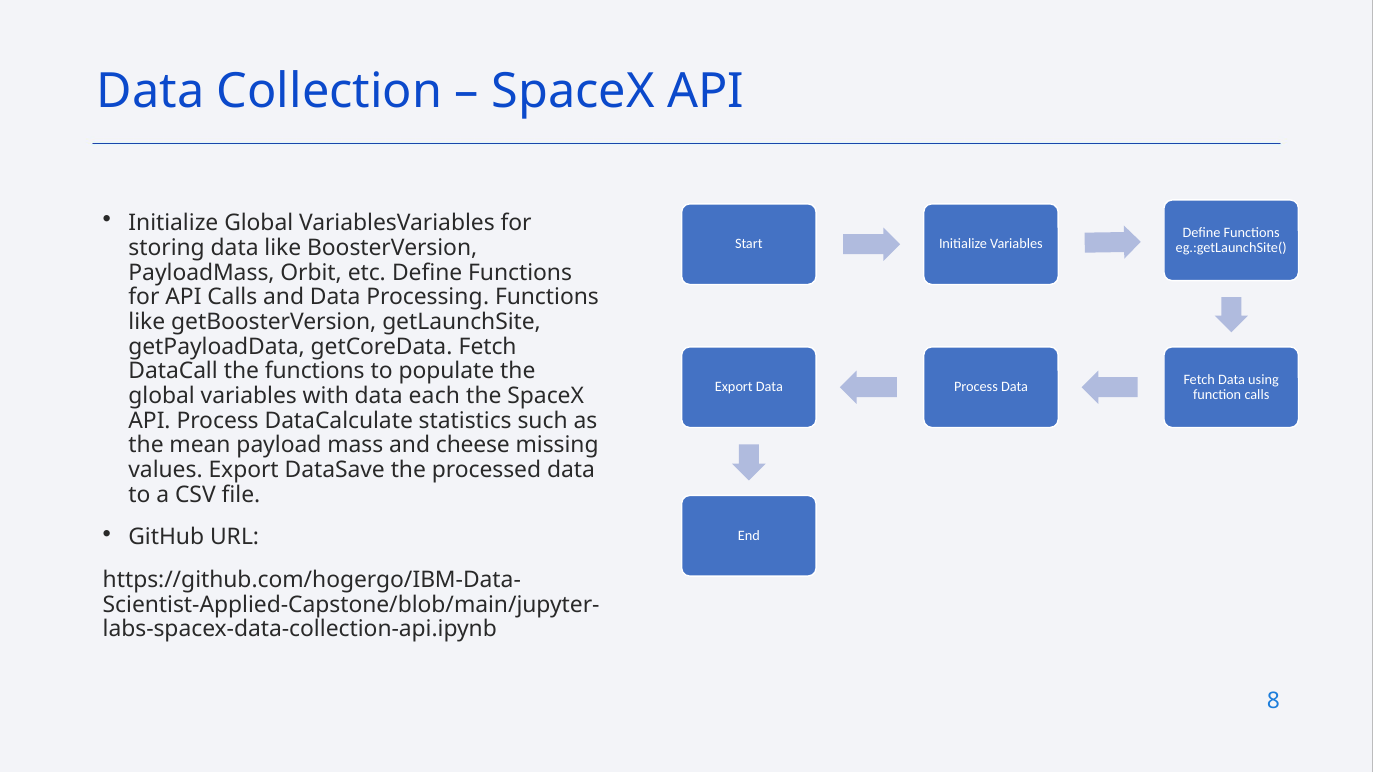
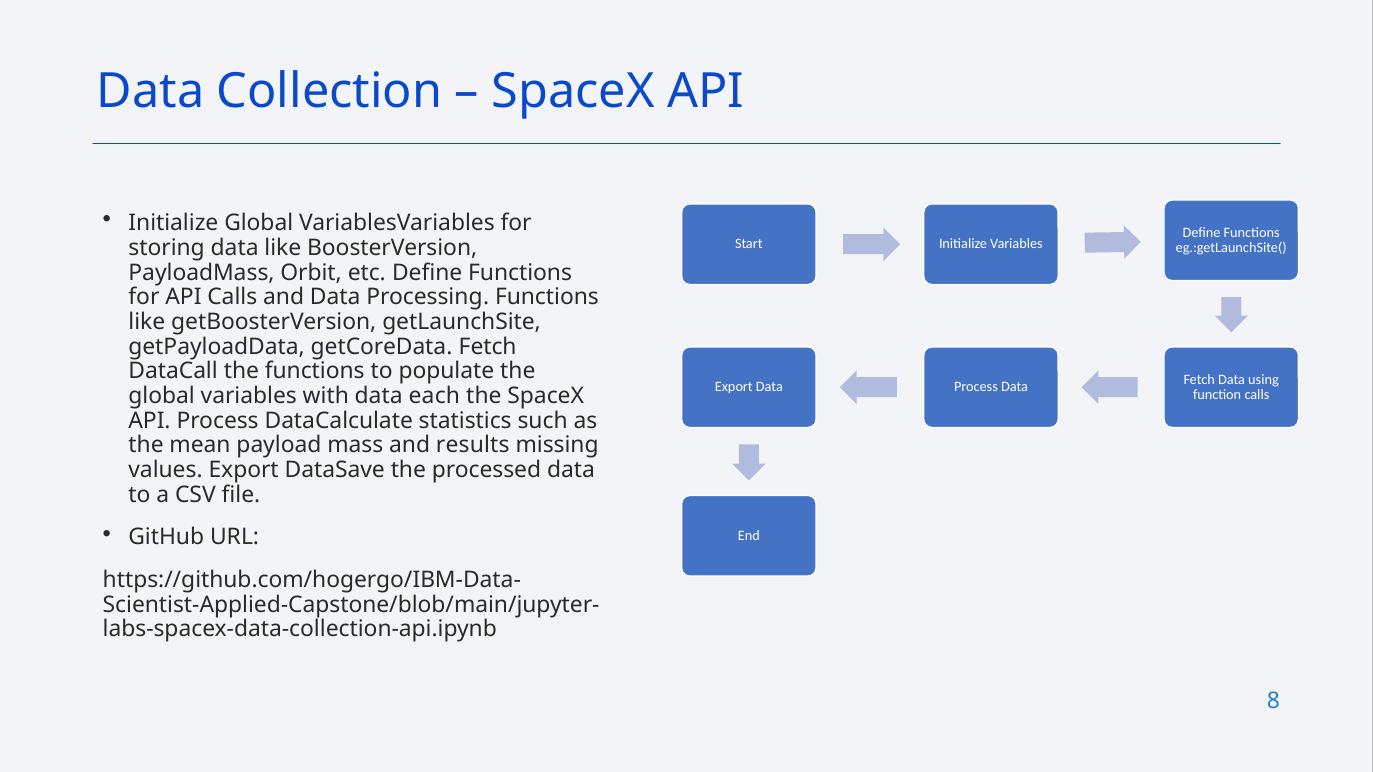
cheese: cheese -> results (473, 445)
